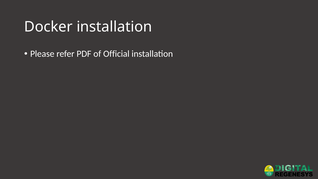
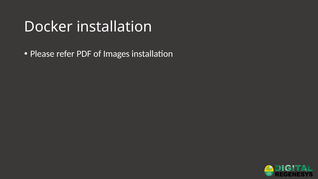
Official: Official -> Images (116, 54)
